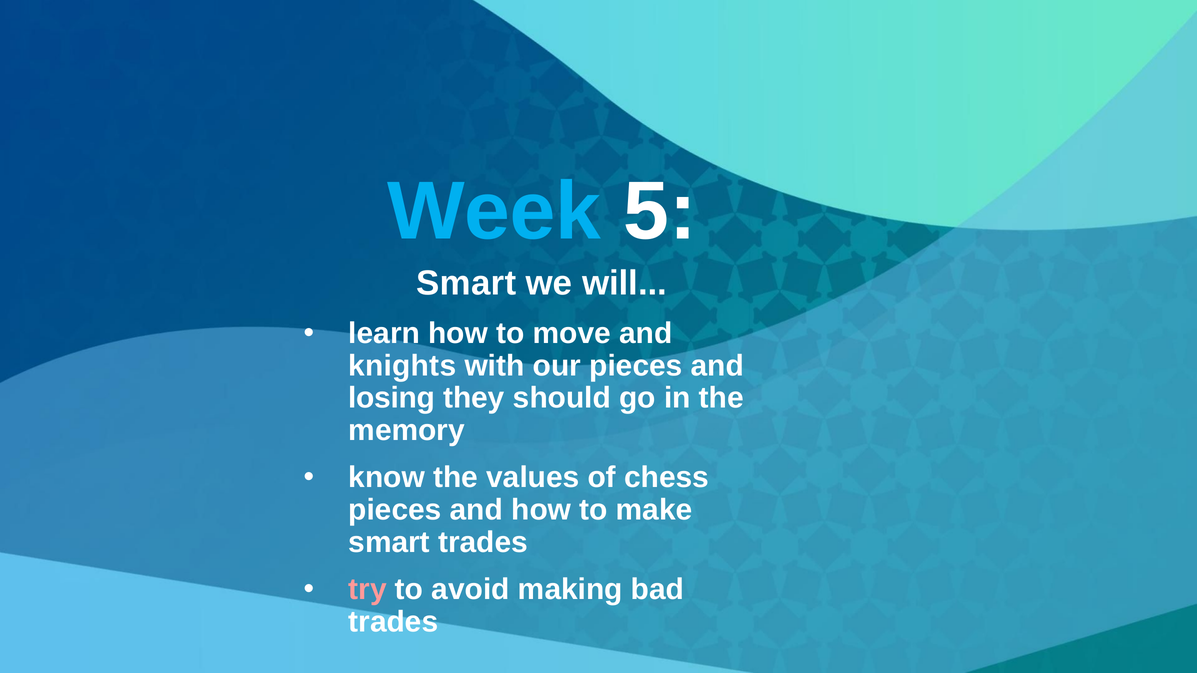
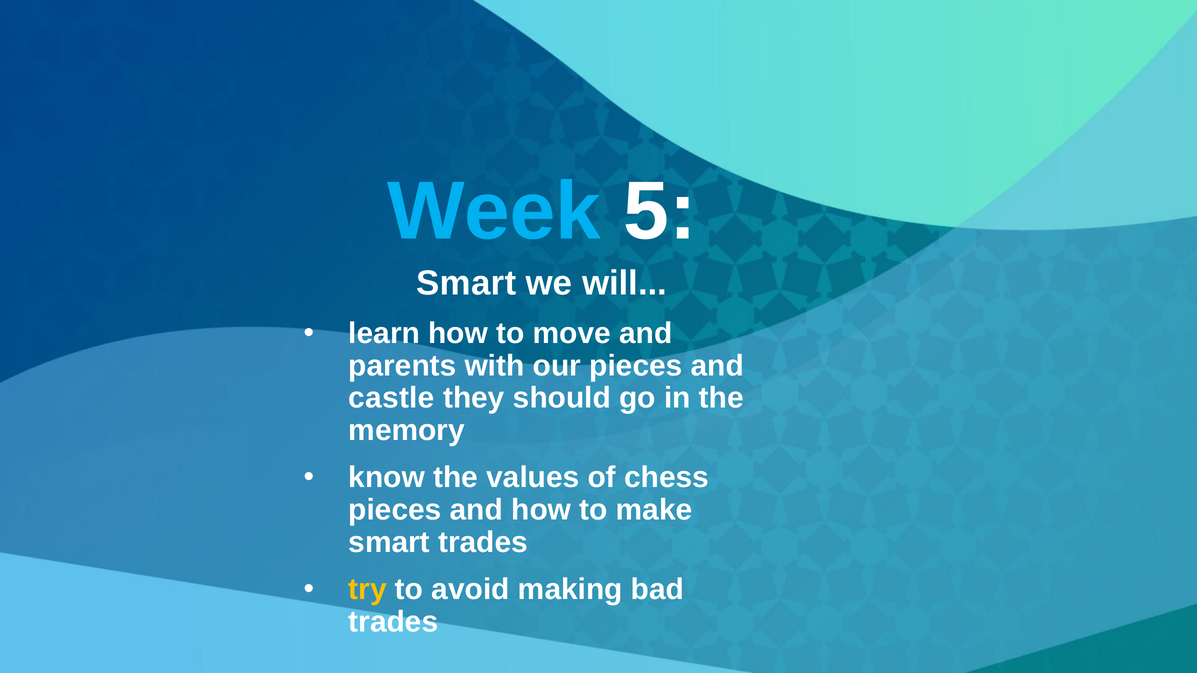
knights: knights -> parents (402, 366)
losing: losing -> castle (392, 398)
try colour: pink -> yellow (368, 590)
